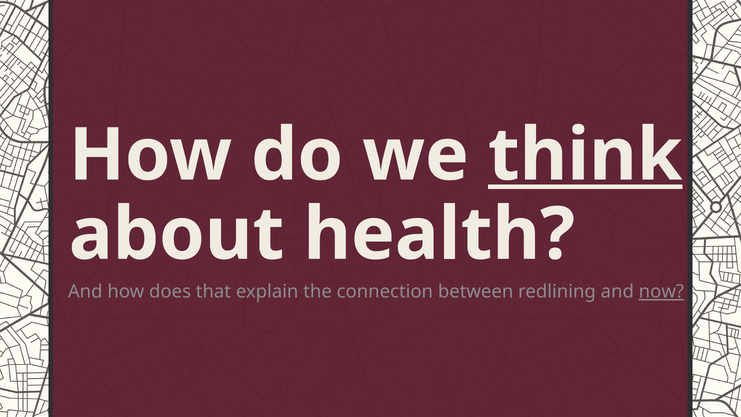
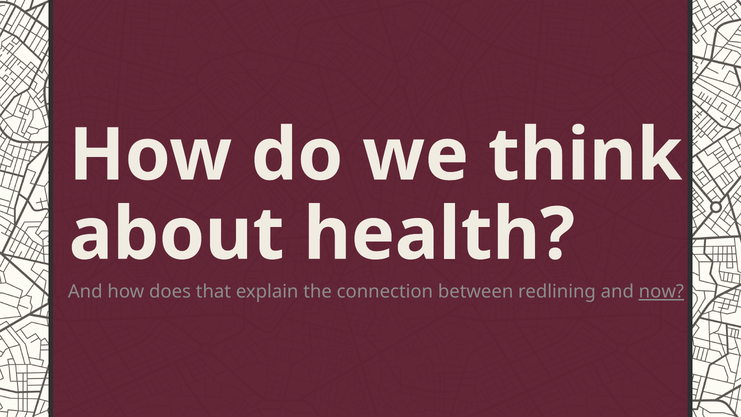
think underline: present -> none (585, 155)
